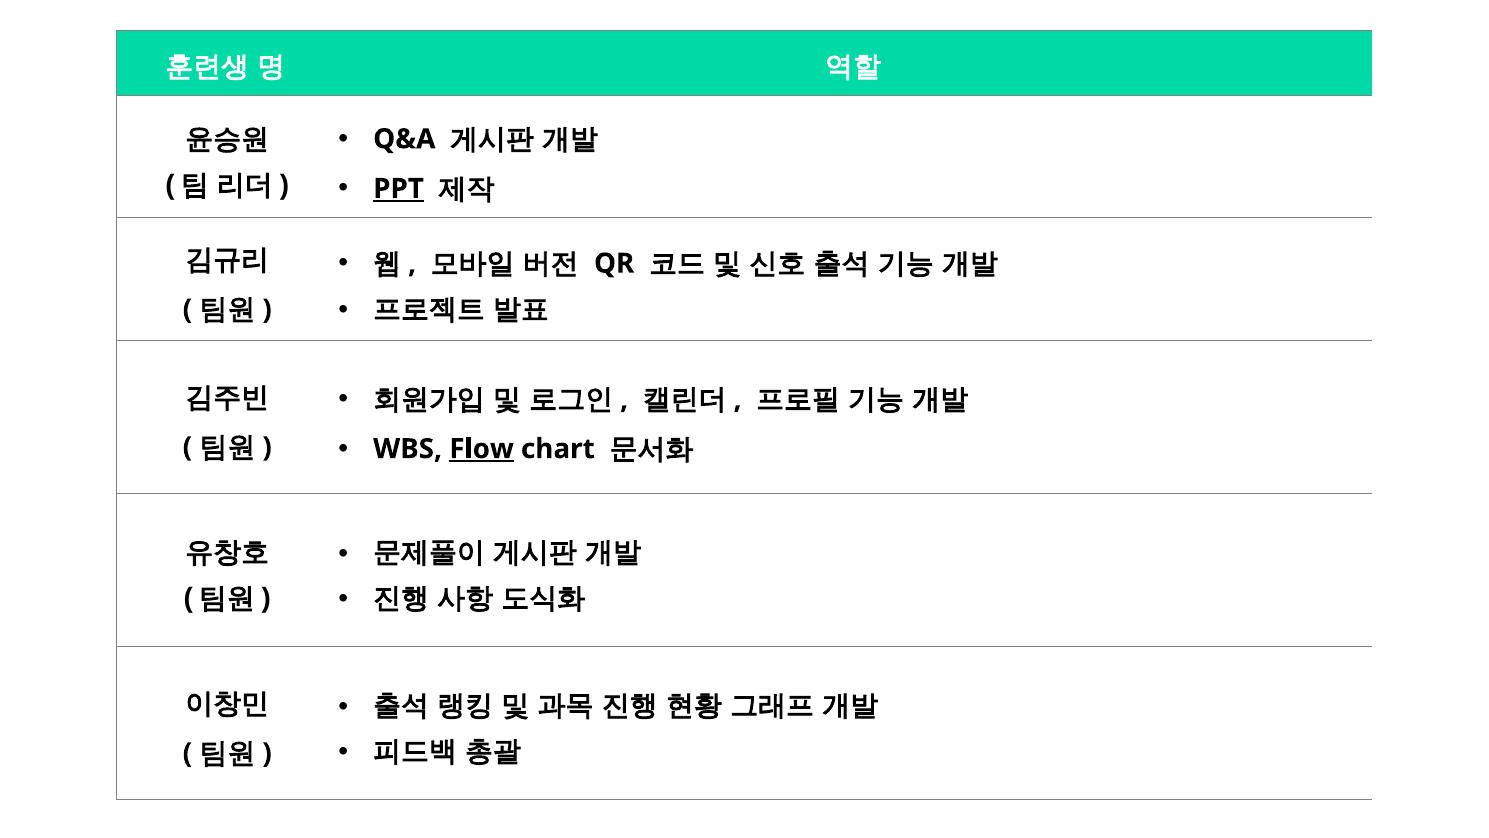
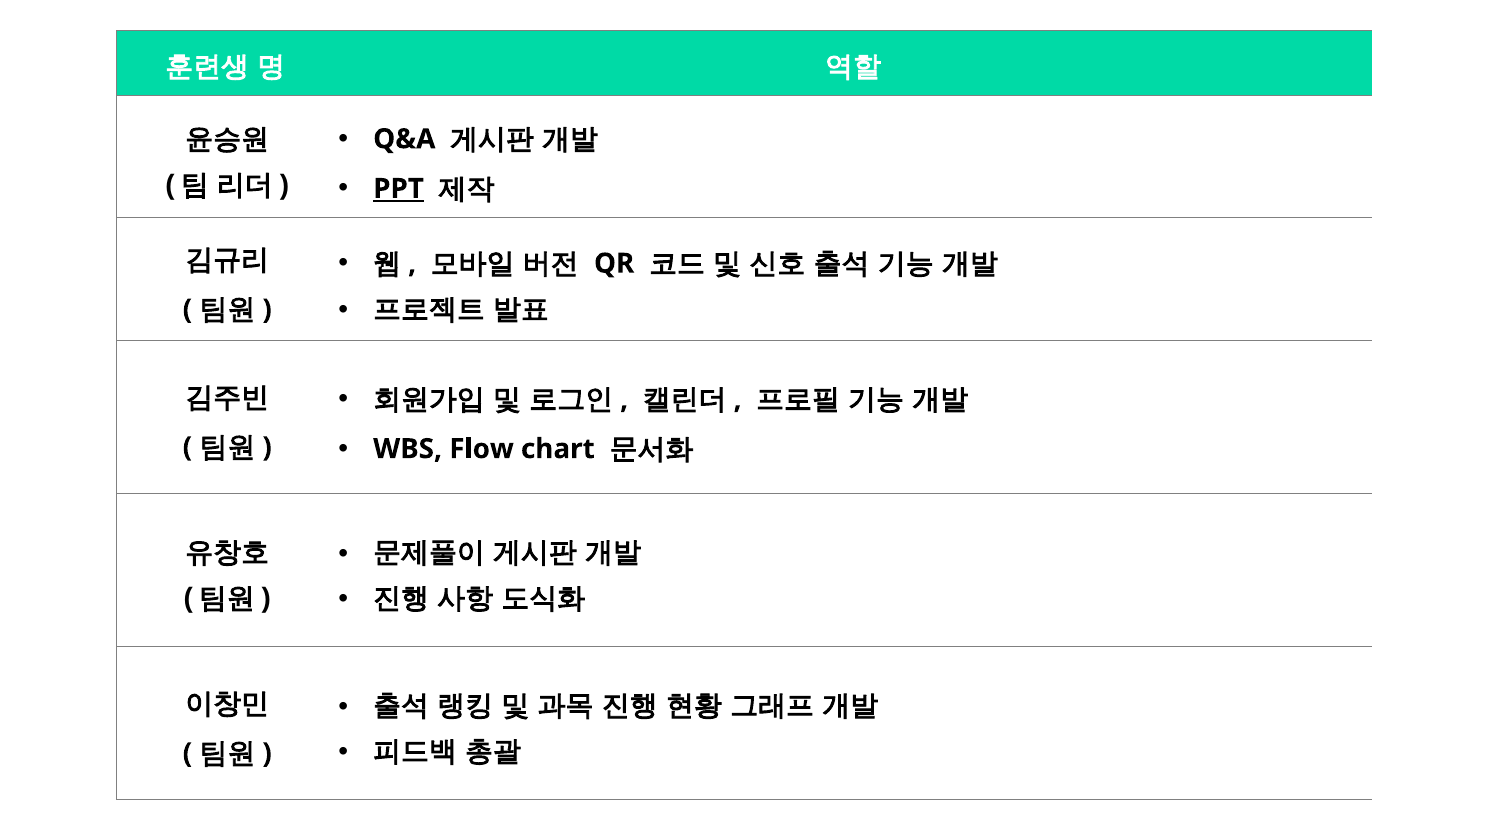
Flow underline: present -> none (482, 449)
